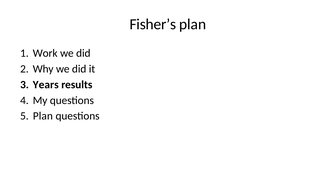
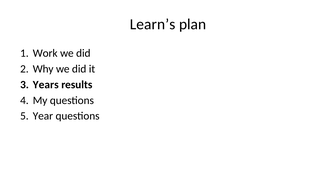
Fisher’s: Fisher’s -> Learn’s (153, 24)
Plan: Plan -> Year (43, 116)
